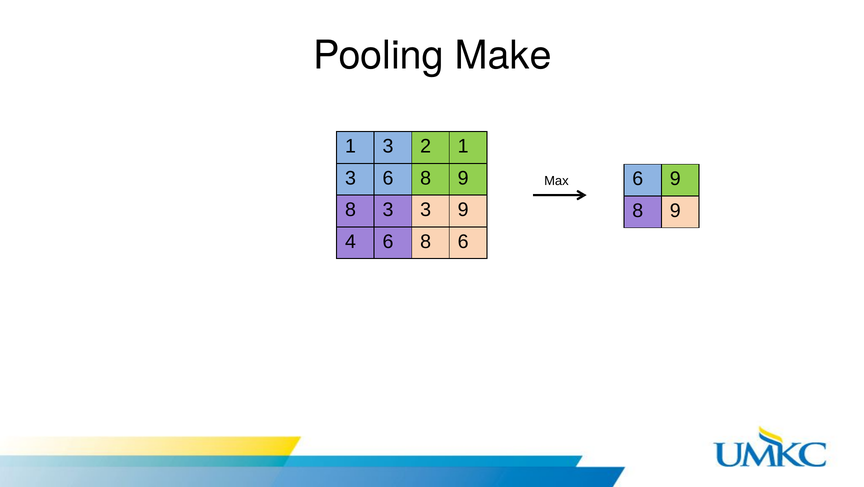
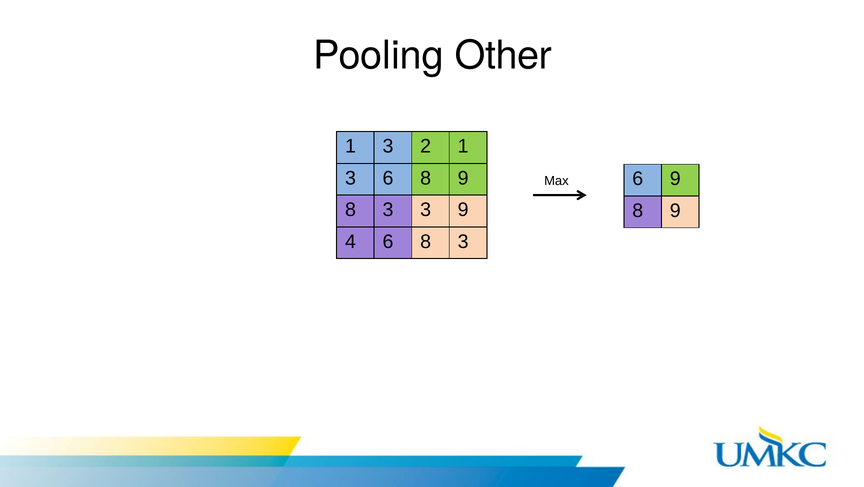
Make: Make -> Other (503, 56)
6 8 6: 6 -> 3 (463, 241)
